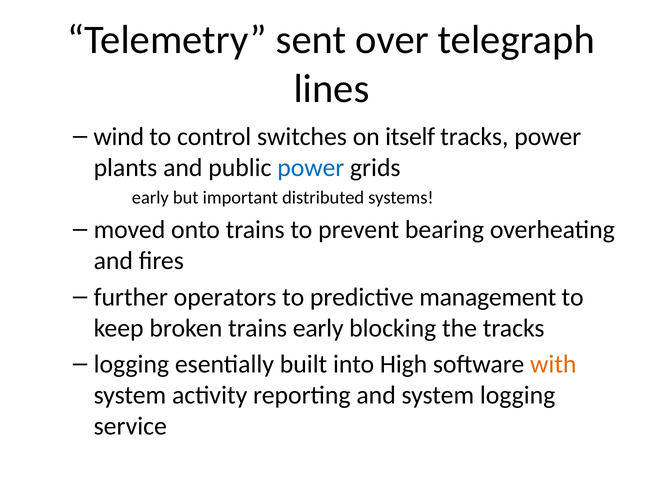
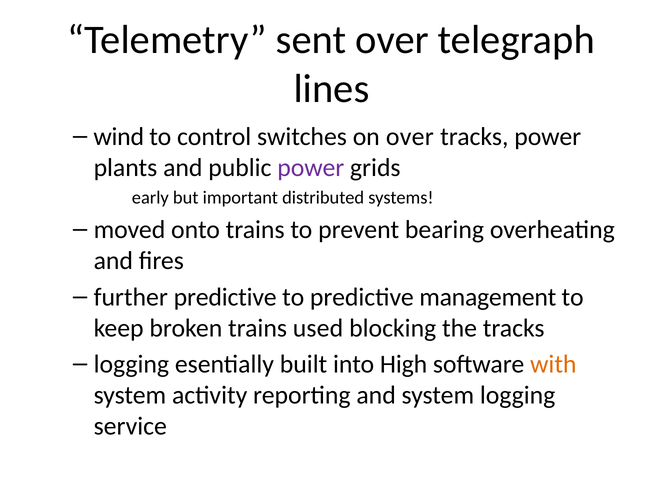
on itself: itself -> over (410, 137)
power colour: blue -> purple (311, 168)
further operators: operators -> predictive (225, 297)
trains early: early -> used (318, 328)
